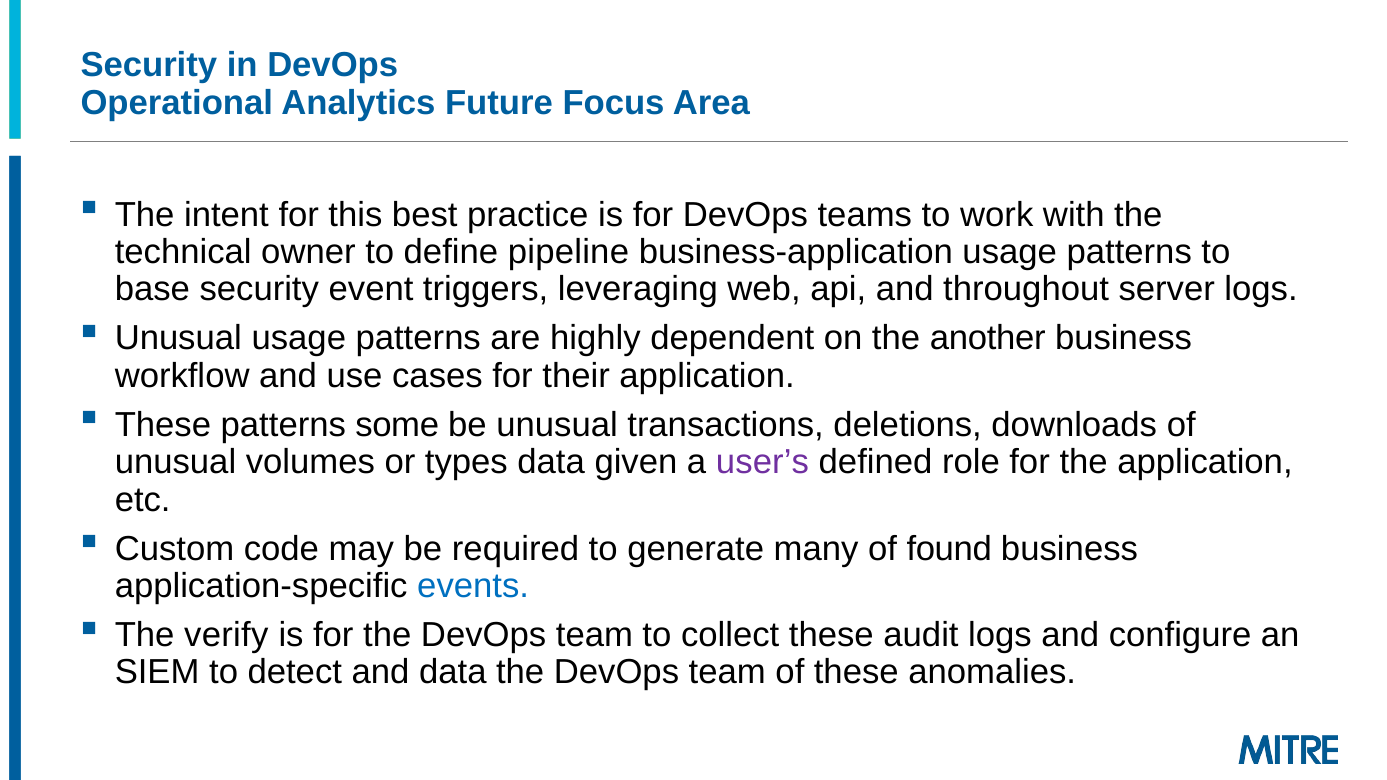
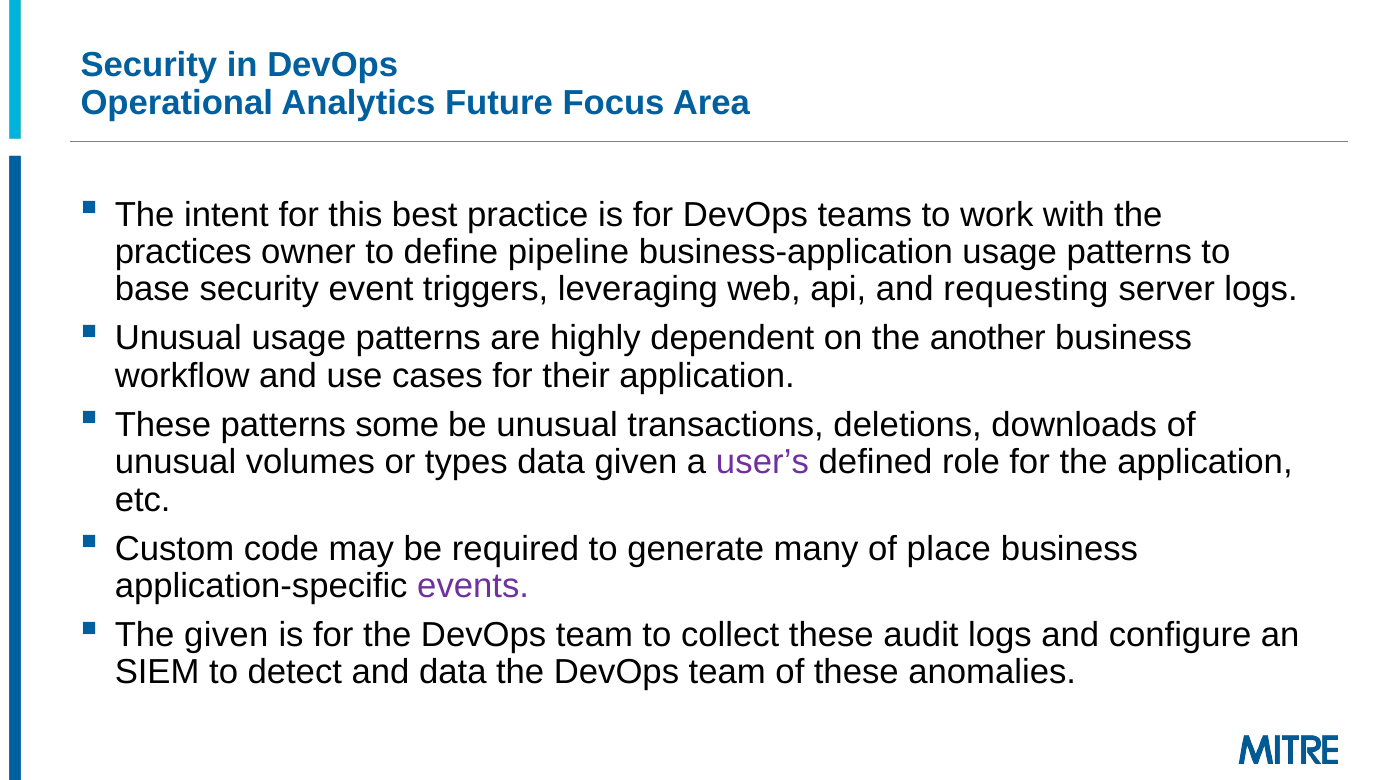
technical: technical -> practices (183, 252)
throughout: throughout -> requesting (1026, 290)
found: found -> place (949, 549)
events colour: blue -> purple (473, 586)
The verify: verify -> given (226, 635)
